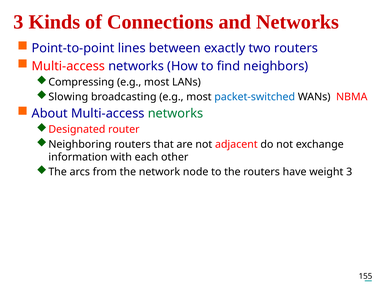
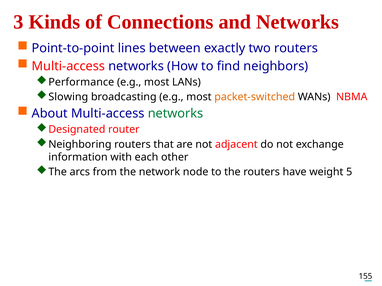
Compressing: Compressing -> Performance (81, 82)
packet-switched colour: blue -> orange (255, 97)
weight 3: 3 -> 5 (349, 172)
